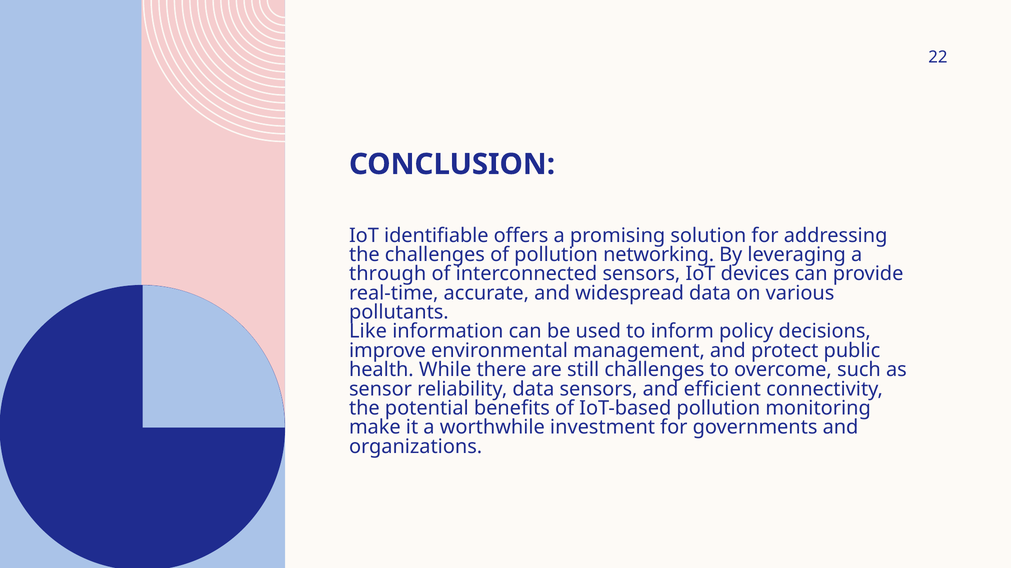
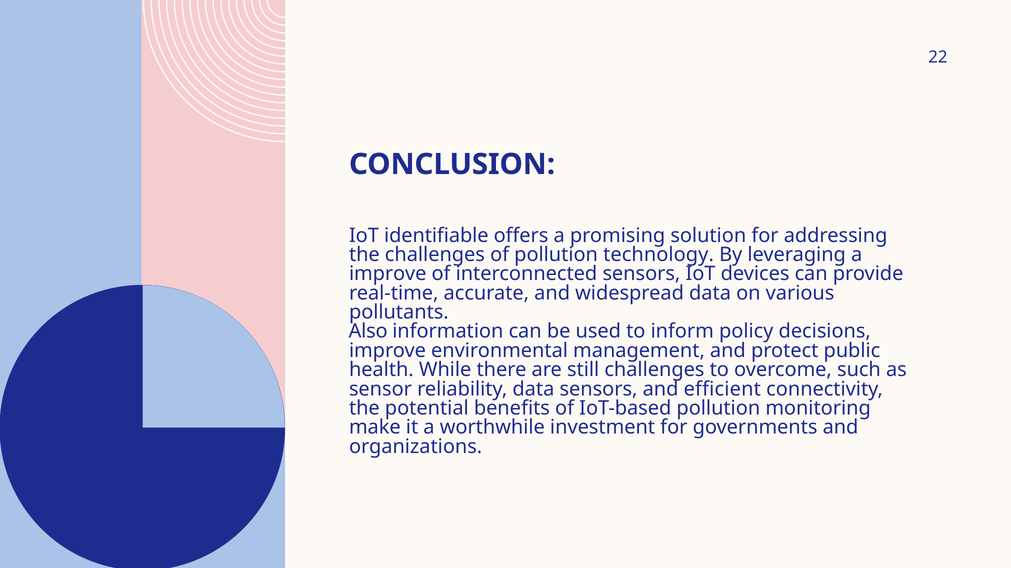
networking: networking -> technology (659, 255)
through: through -> improve (388, 274)
Like: Like -> Also (368, 332)
